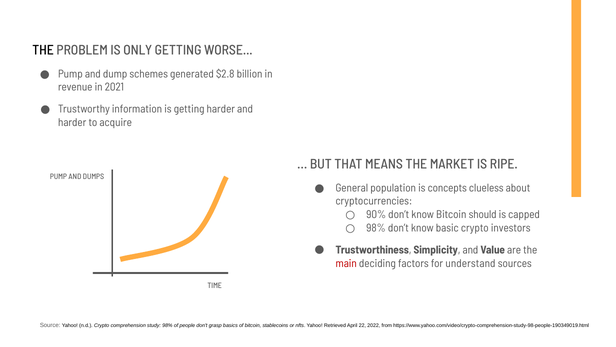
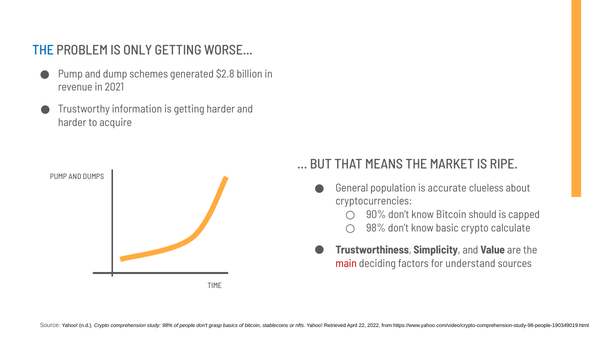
THE colour: black -> blue (43, 50)
concepts: concepts -> accurate (447, 188)
investors: investors -> calculate (511, 228)
